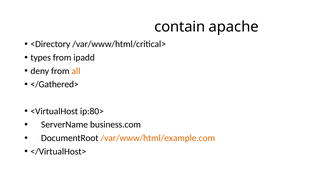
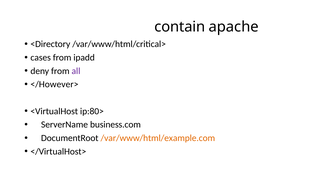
types: types -> cases (41, 58)
all colour: orange -> purple (76, 71)
</Gathered>: </Gathered> -> </However> (54, 85)
